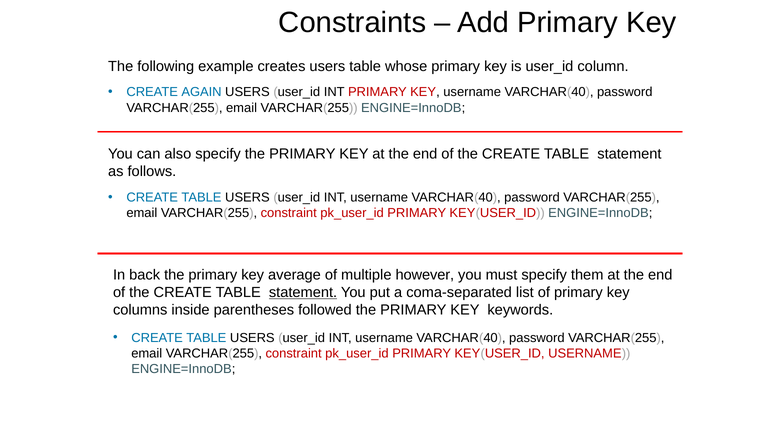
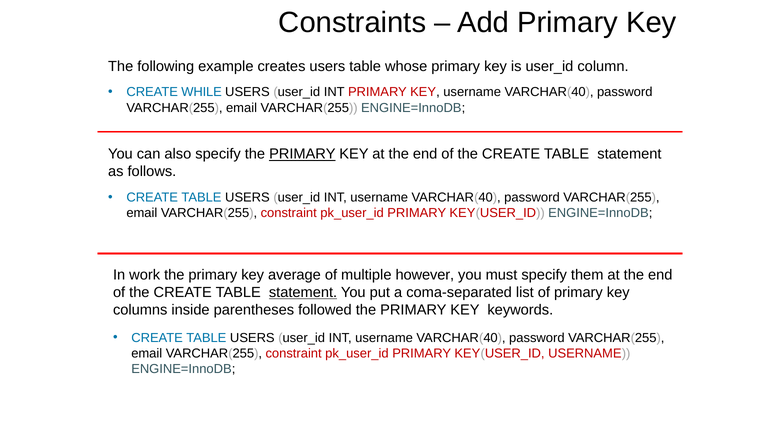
AGAIN: AGAIN -> WHILE (202, 92)
PRIMARY underline: none -> present (302, 154)
back: back -> work (145, 275)
